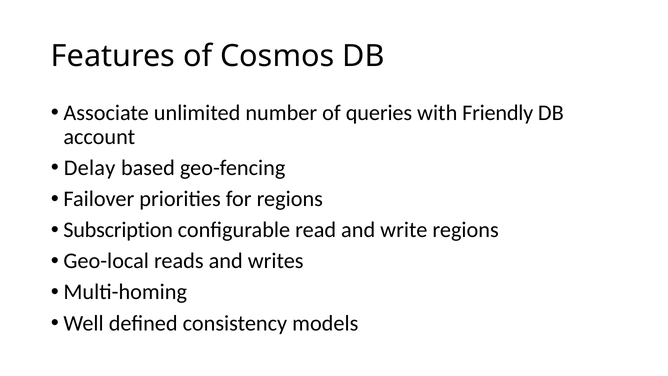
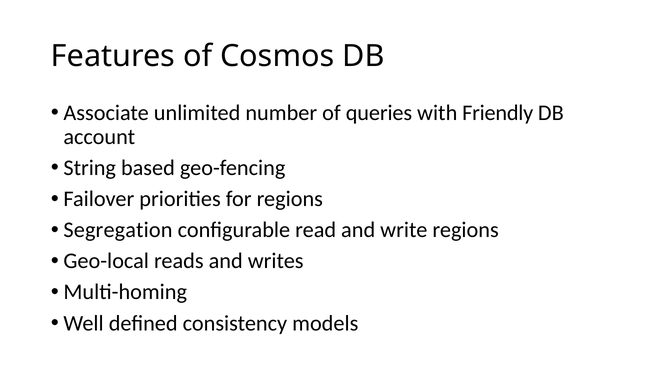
Delay: Delay -> String (90, 168)
Subscription: Subscription -> Segregation (118, 230)
